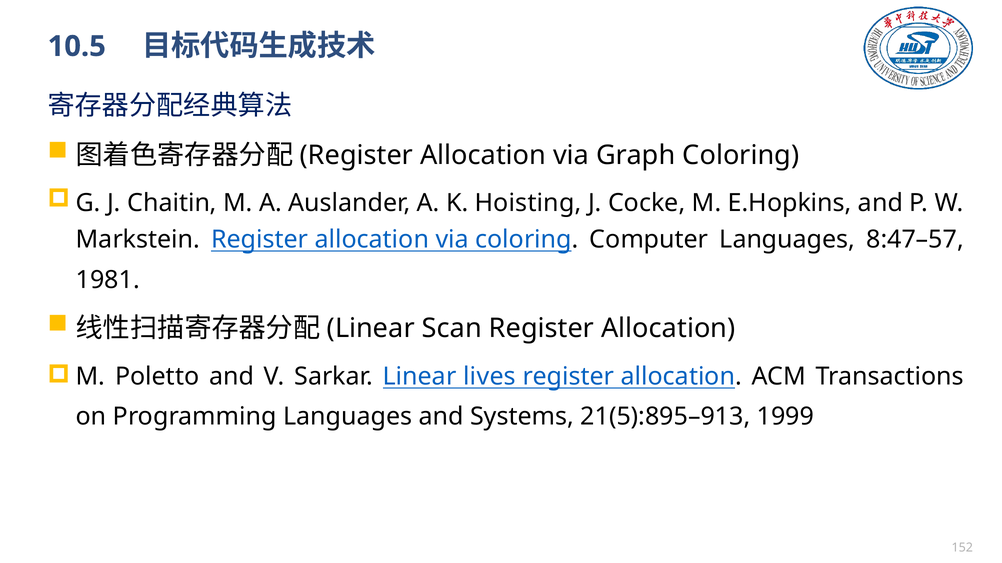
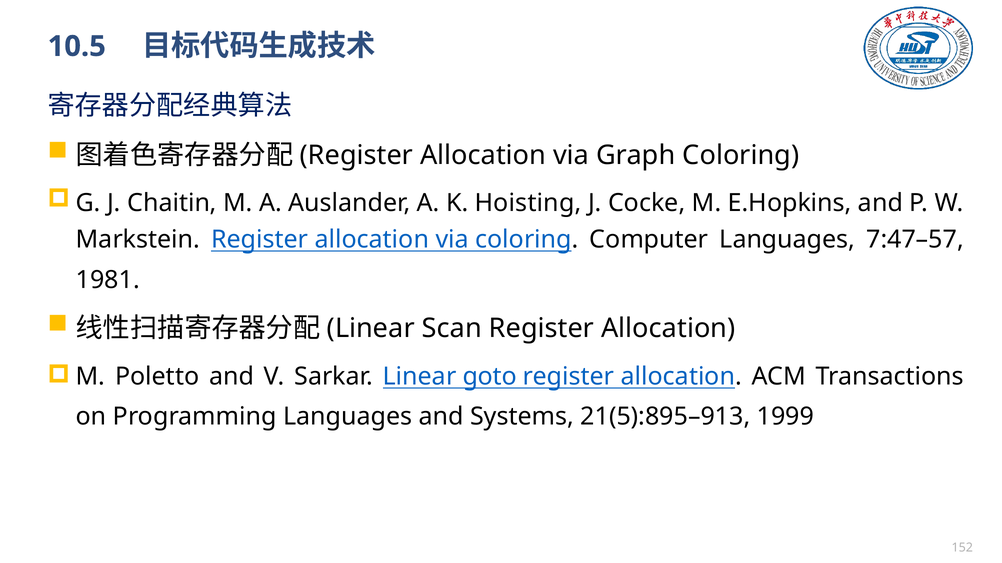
8:47–57: 8:47–57 -> 7:47–57 (915, 240)
lives: lives -> goto (490, 377)
